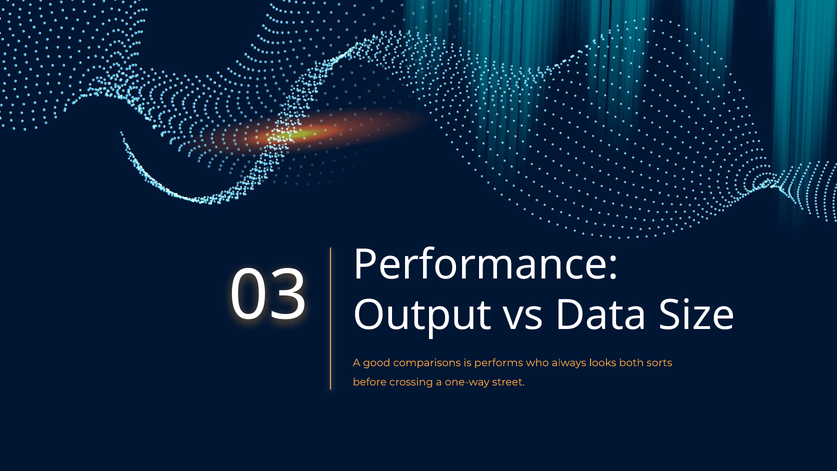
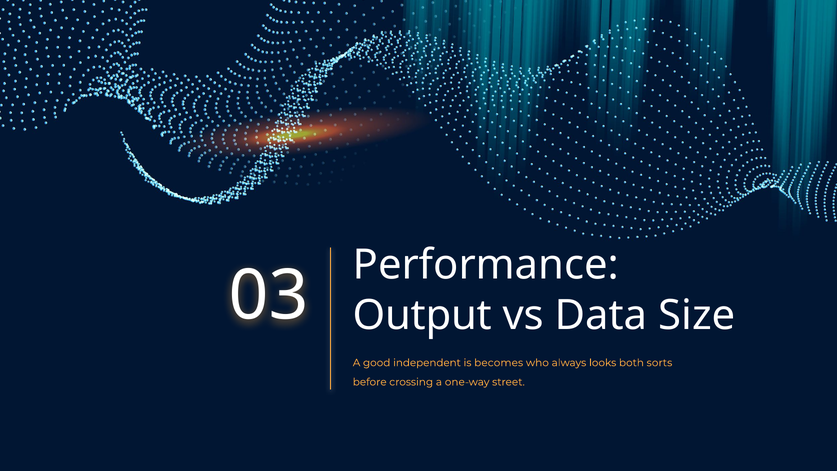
comparisons: comparisons -> independent (427, 363)
performs: performs -> becomes (499, 363)
